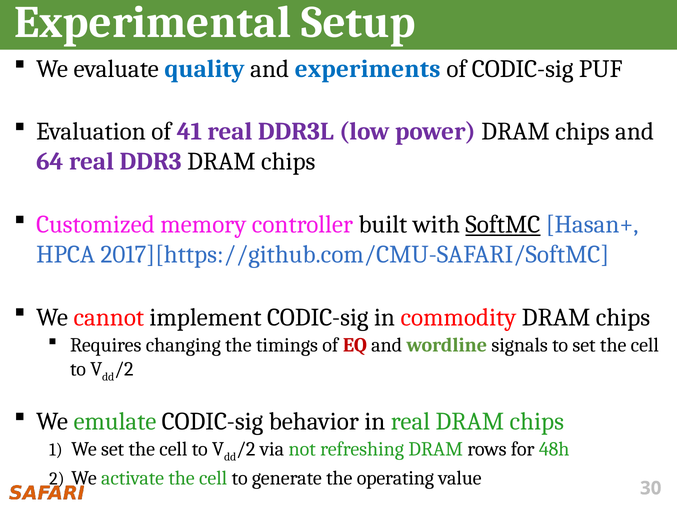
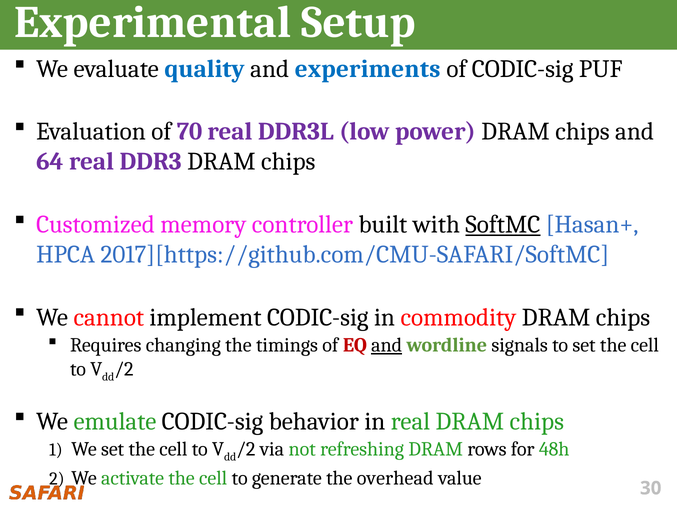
41: 41 -> 70 (190, 131)
and underline: none -> present (387, 345)
operating: operating -> overhead (395, 478)
